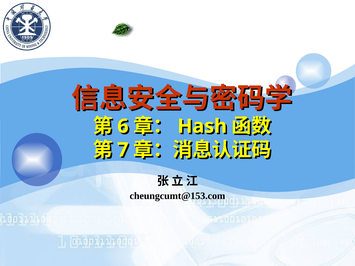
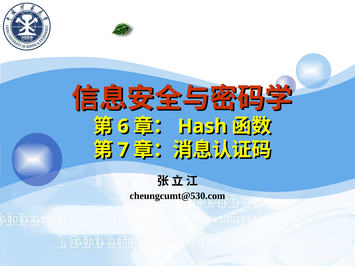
cheungcumt@153.com: cheungcumt@153.com -> cheungcumt@530.com (177, 196)
